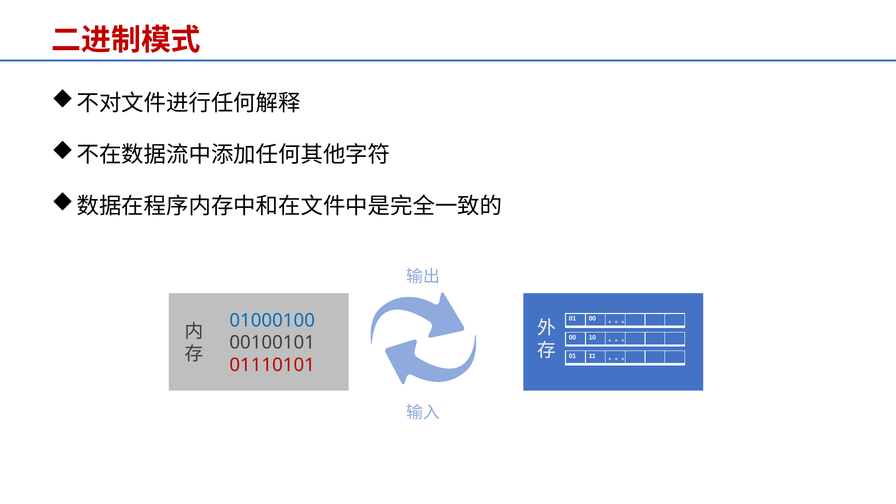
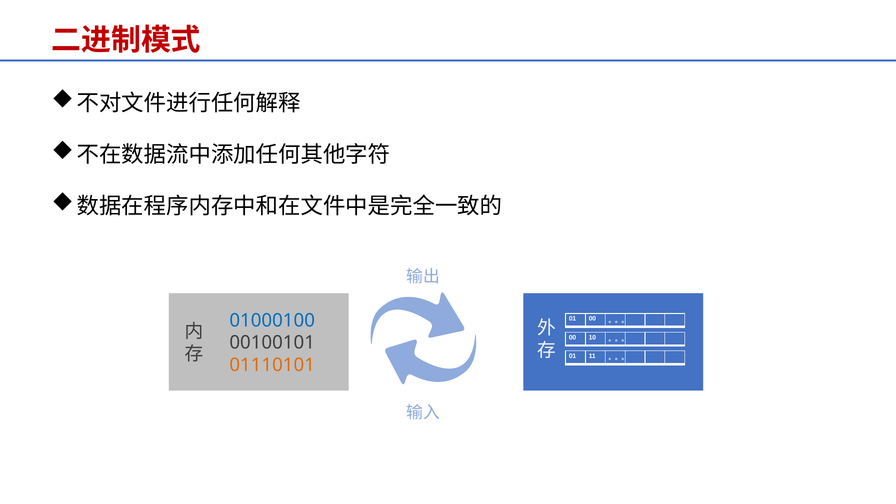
01110101 colour: red -> orange (272, 365)
